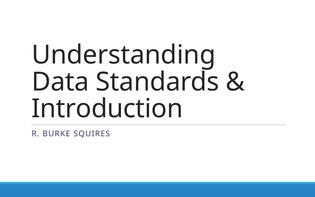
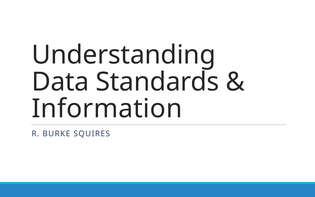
Introduction: Introduction -> Information (107, 109)
